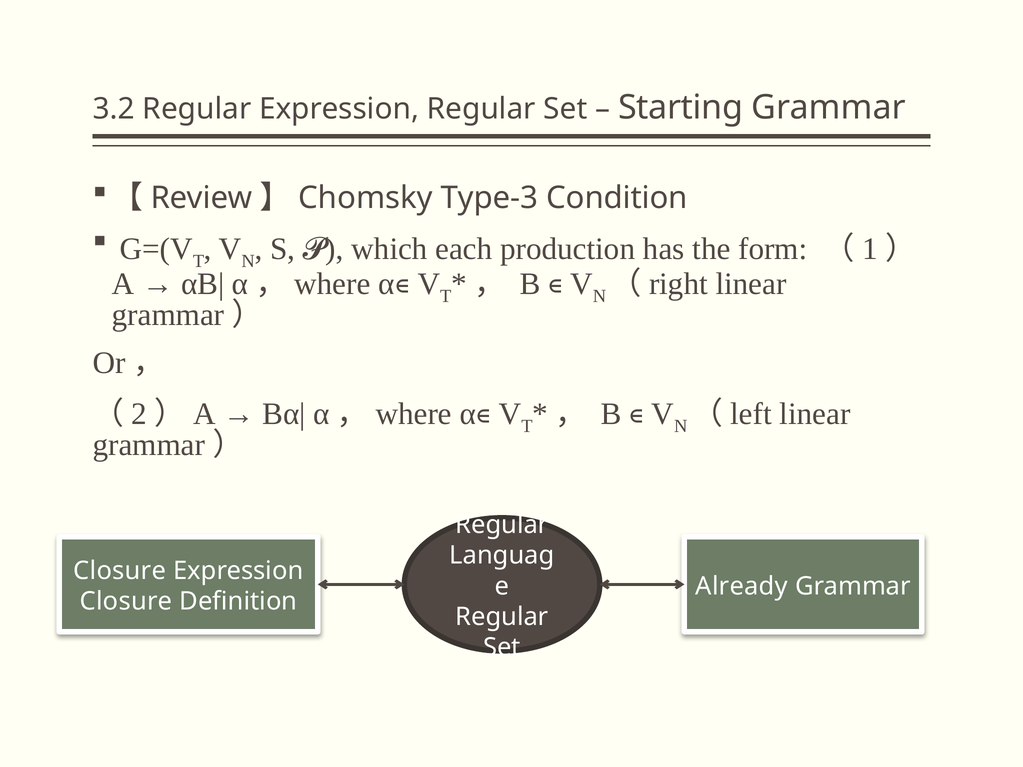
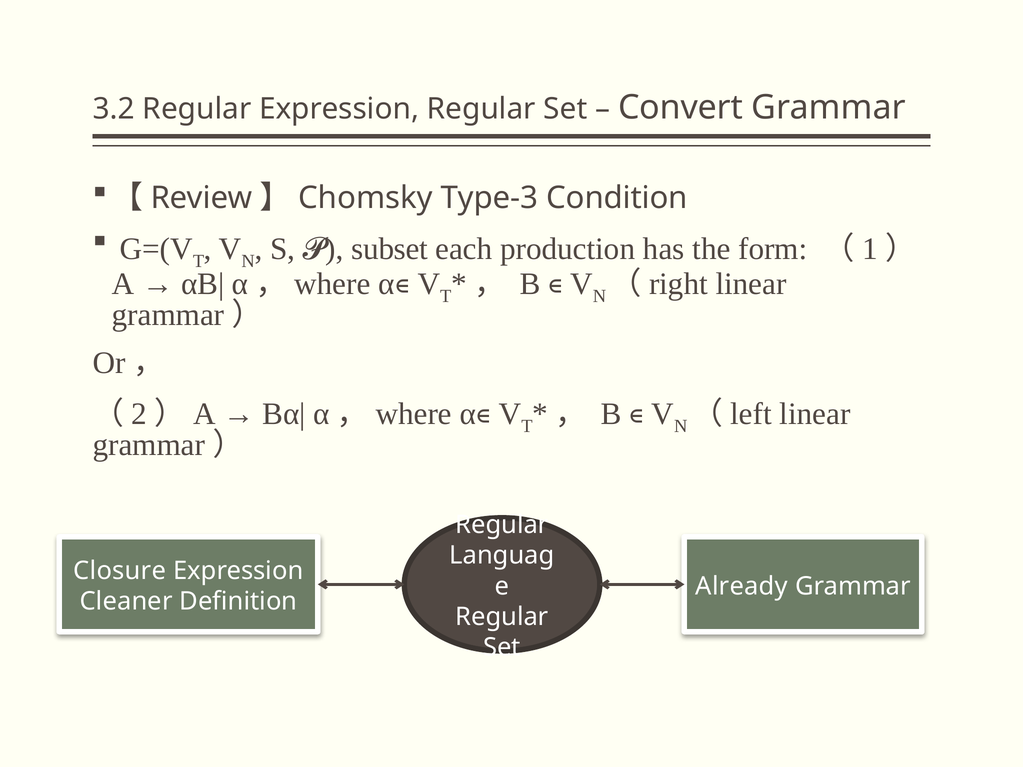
Starting: Starting -> Convert (681, 108)
which: which -> subset (390, 249)
Closure: Closure -> Cleaner (126, 602)
